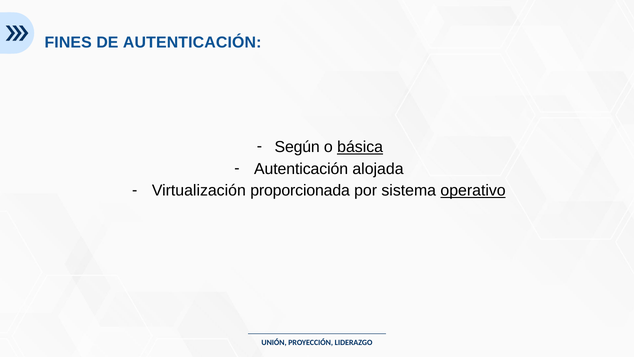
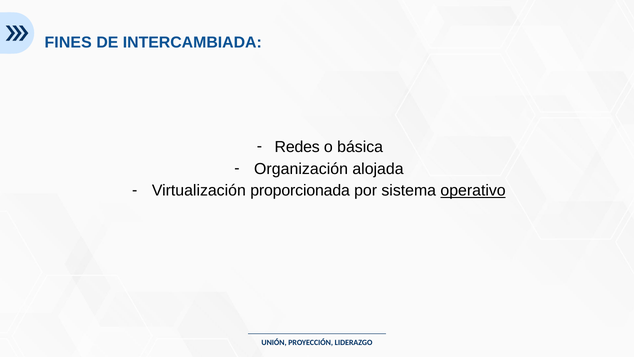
DE AUTENTICACIÓN: AUTENTICACIÓN -> INTERCAMBIADA (192, 42)
Según: Según -> Redes (297, 147)
básica underline: present -> none (360, 147)
Autenticación: Autenticación -> Organización (301, 169)
